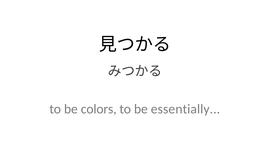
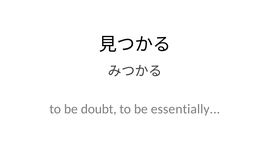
colors: colors -> doubt (99, 109)
